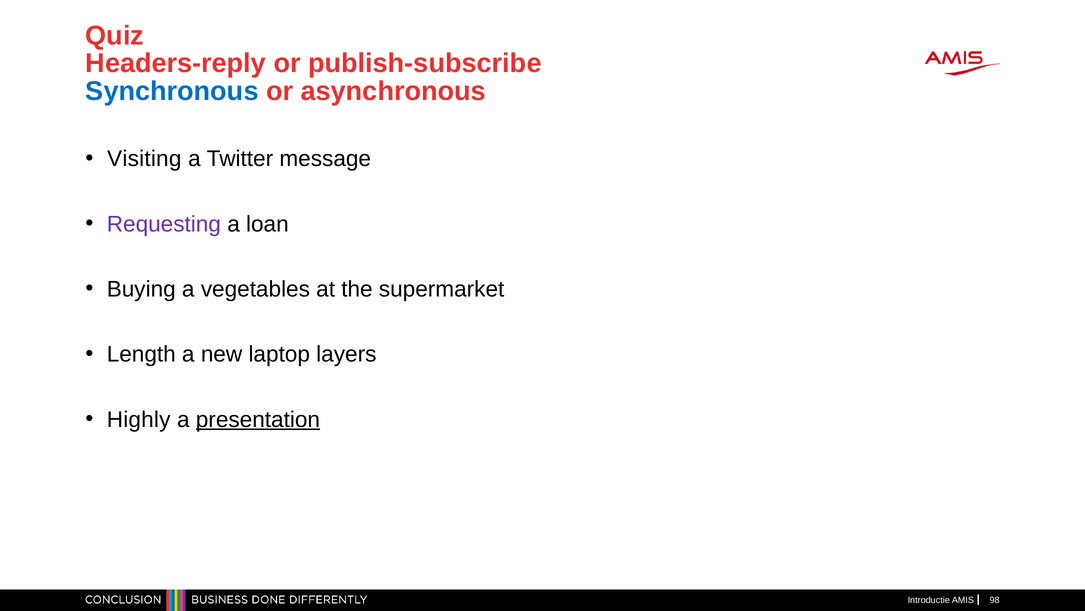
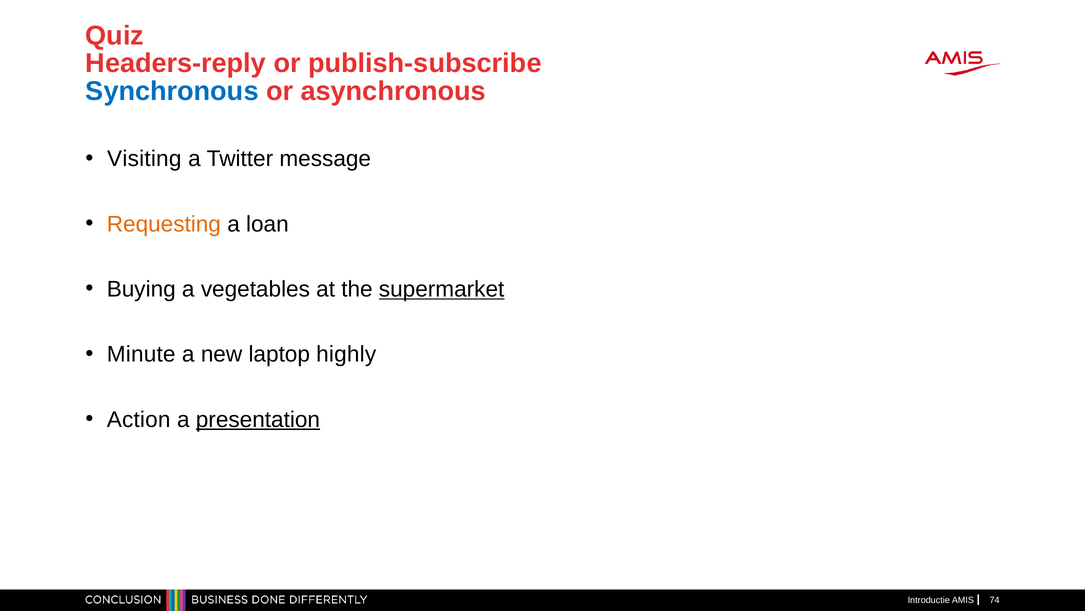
Requesting colour: purple -> orange (164, 224)
supermarket underline: none -> present (442, 289)
Length: Length -> Minute (141, 354)
layers: layers -> highly (346, 354)
Highly: Highly -> Action (139, 419)
98: 98 -> 74 (995, 600)
